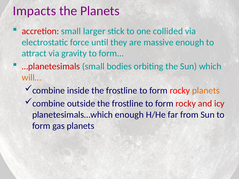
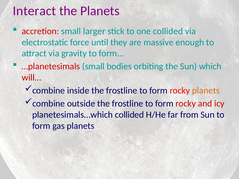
Impacts: Impacts -> Interact (34, 11)
will… colour: orange -> red (31, 78)
planetesimals…which enough: enough -> collided (129, 115)
